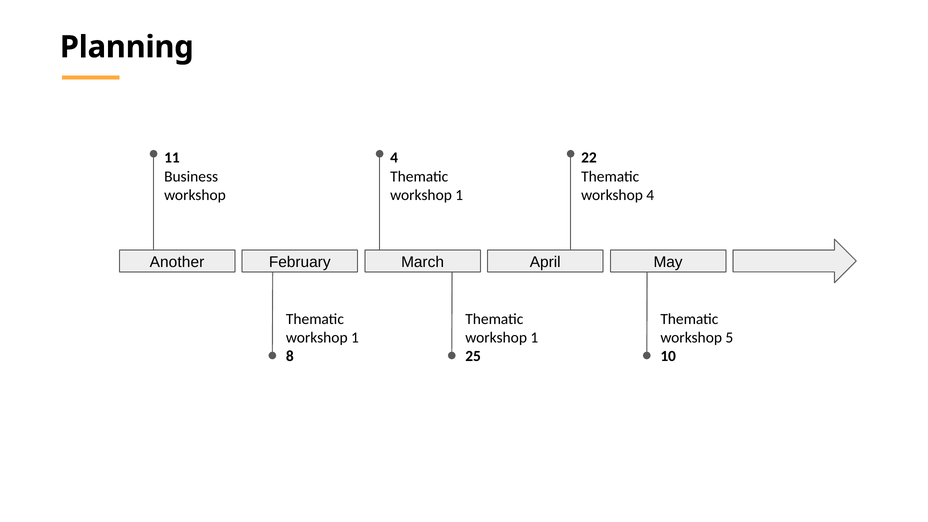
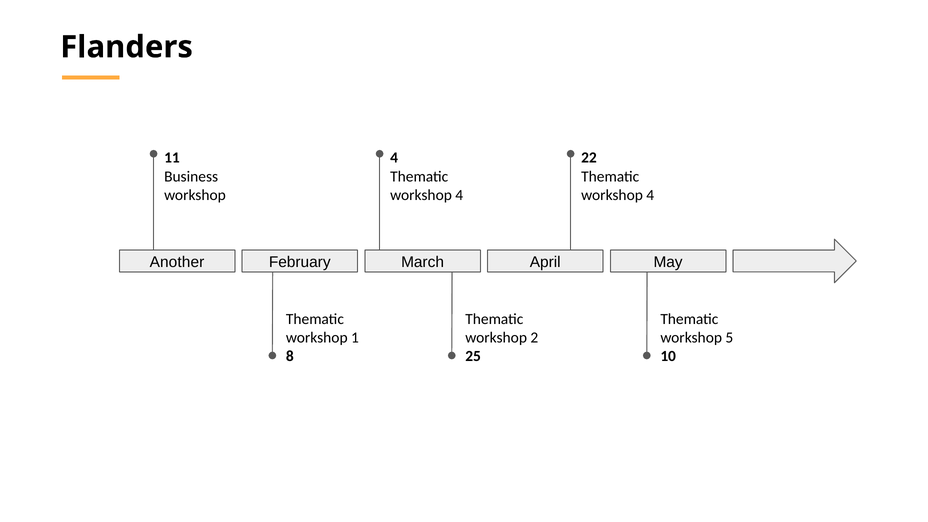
Planning: Planning -> Flanders (127, 47)
1: 1 -> 4 (459, 195)
1: 1 -> 2 (534, 338)
